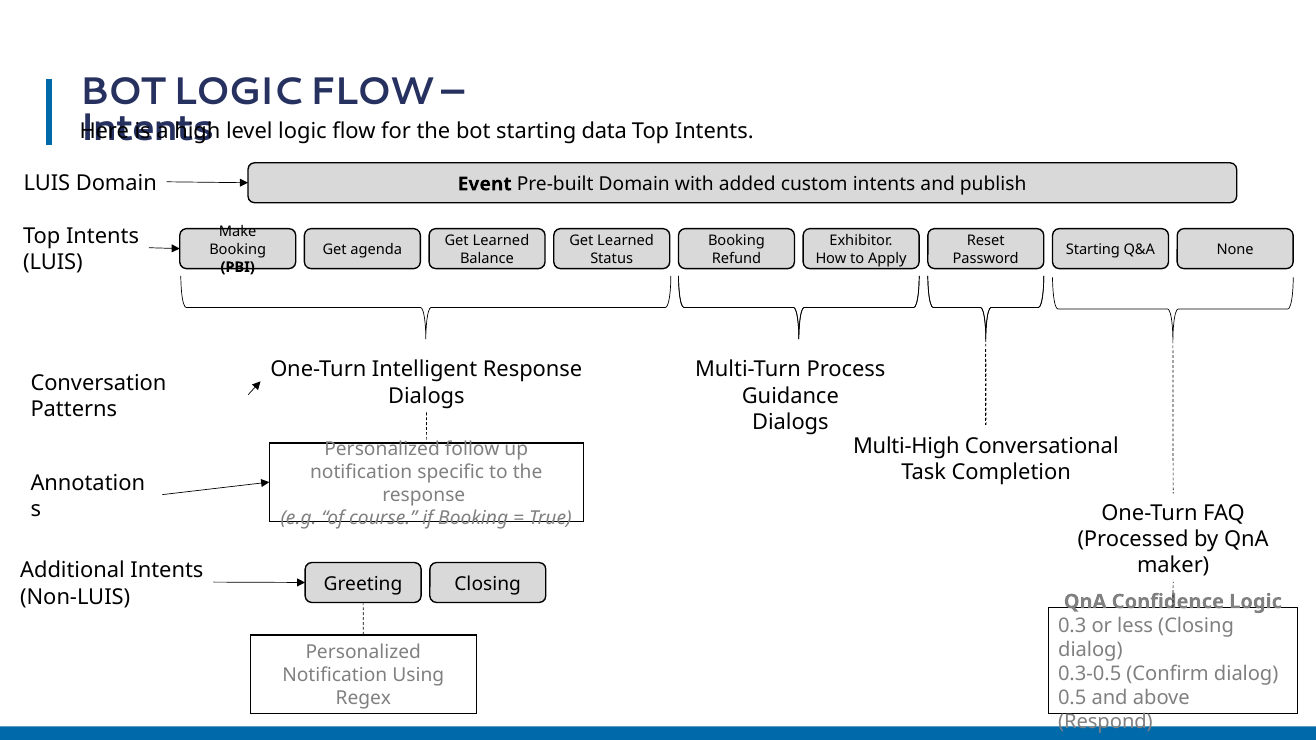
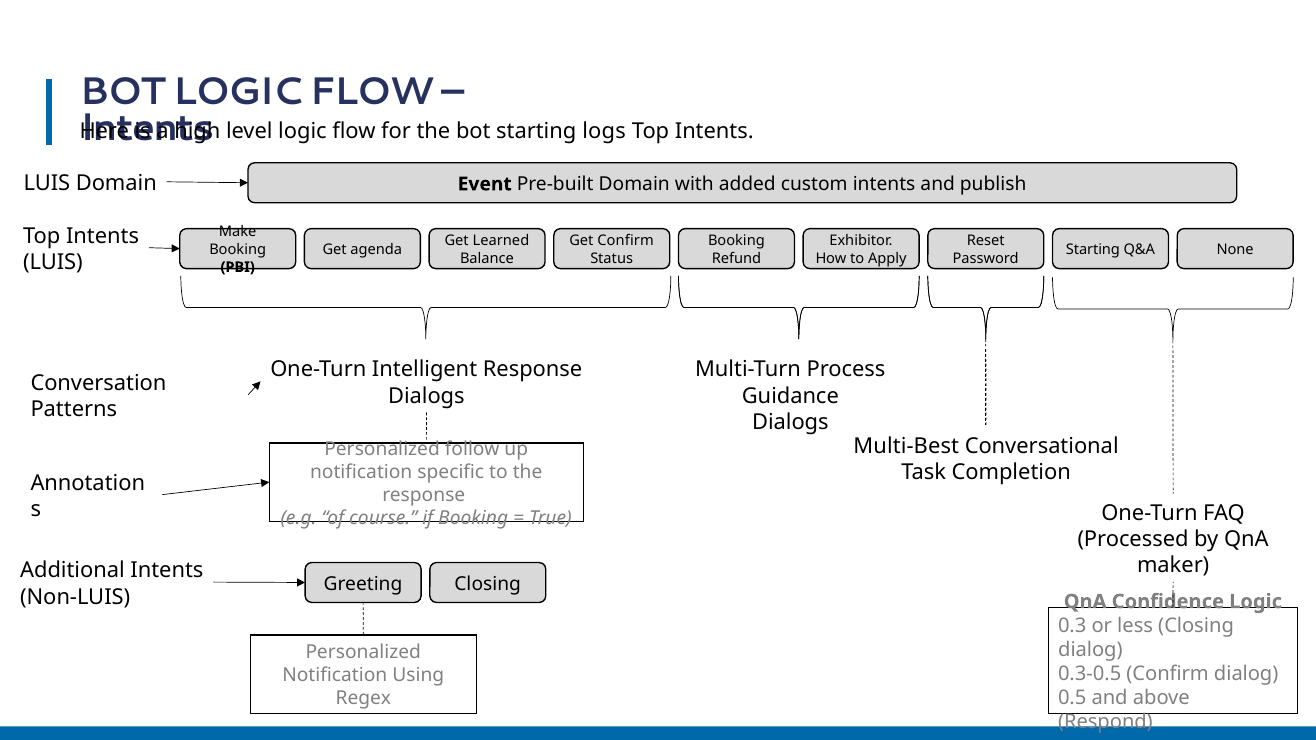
data: data -> logs (604, 131)
Learned: Learned -> Confirm (626, 241)
Multi-High: Multi-High -> Multi-Best (906, 446)
